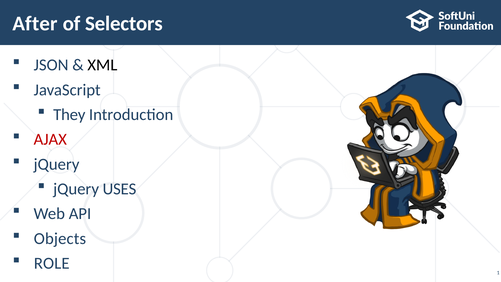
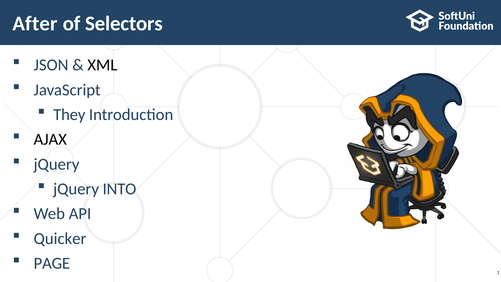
AJAX colour: red -> black (50, 139)
USES: USES -> INTO (119, 189)
Objects: Objects -> Quicker (60, 238)
ROLE: ROLE -> PAGE (52, 263)
